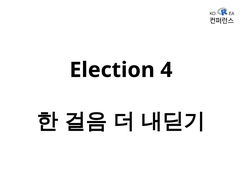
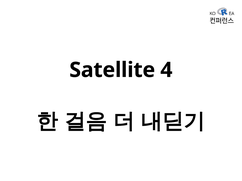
Election: Election -> Satellite (112, 70)
